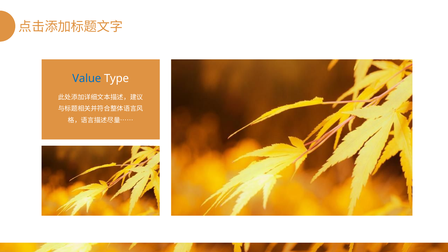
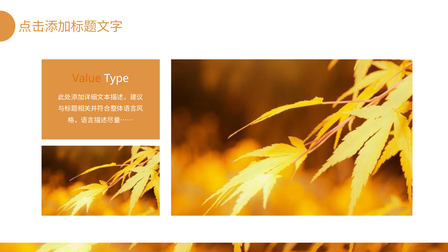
Value colour: blue -> orange (87, 79)
